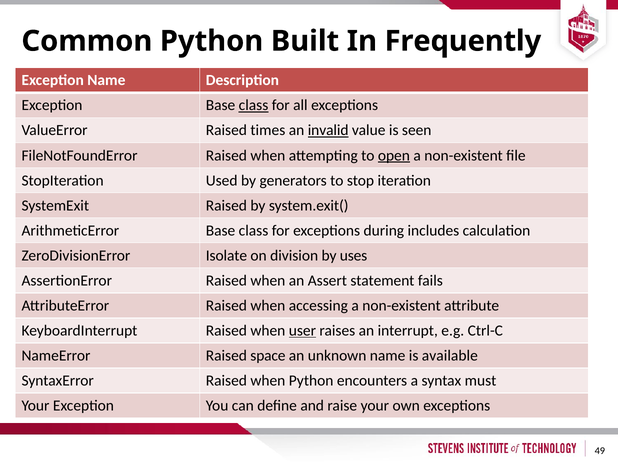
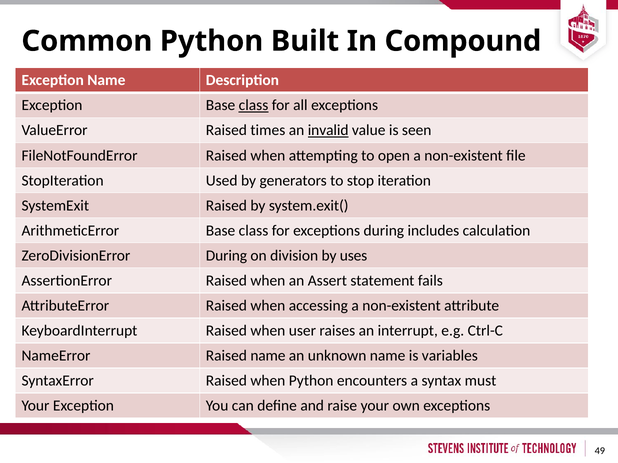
Frequently: Frequently -> Compound (463, 41)
open underline: present -> none (394, 156)
ZeroDivisionError Isolate: Isolate -> During (226, 256)
user underline: present -> none (302, 331)
Raised space: space -> name (268, 356)
available: available -> variables (450, 356)
